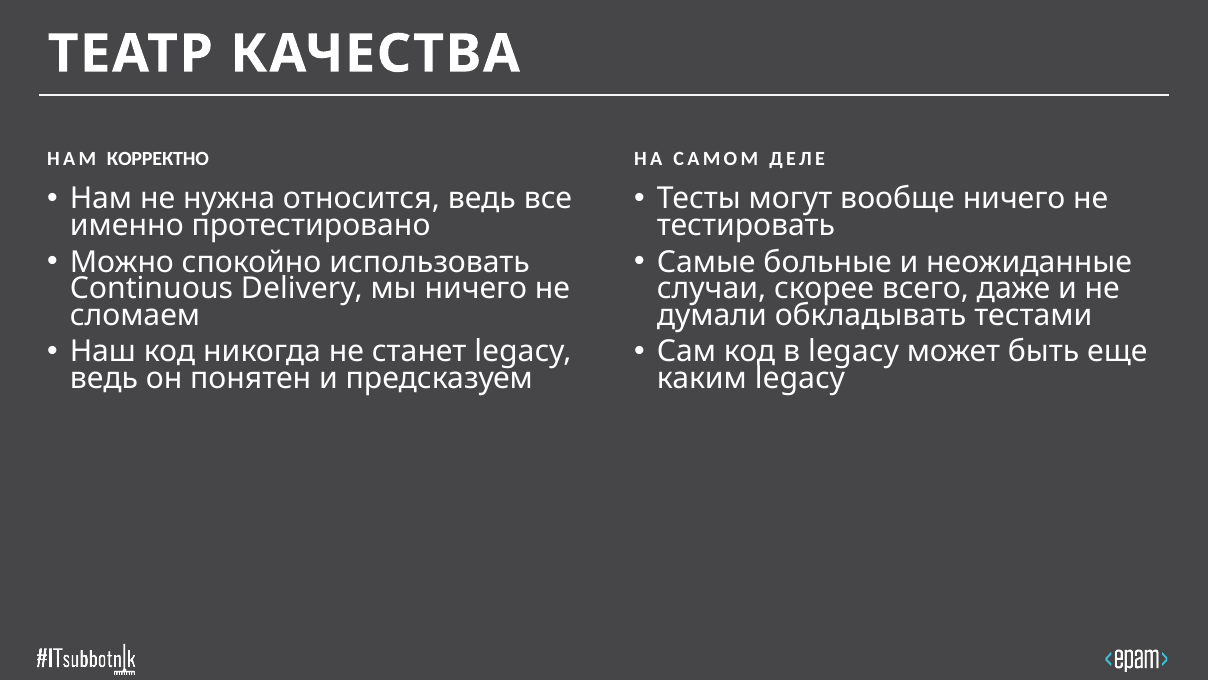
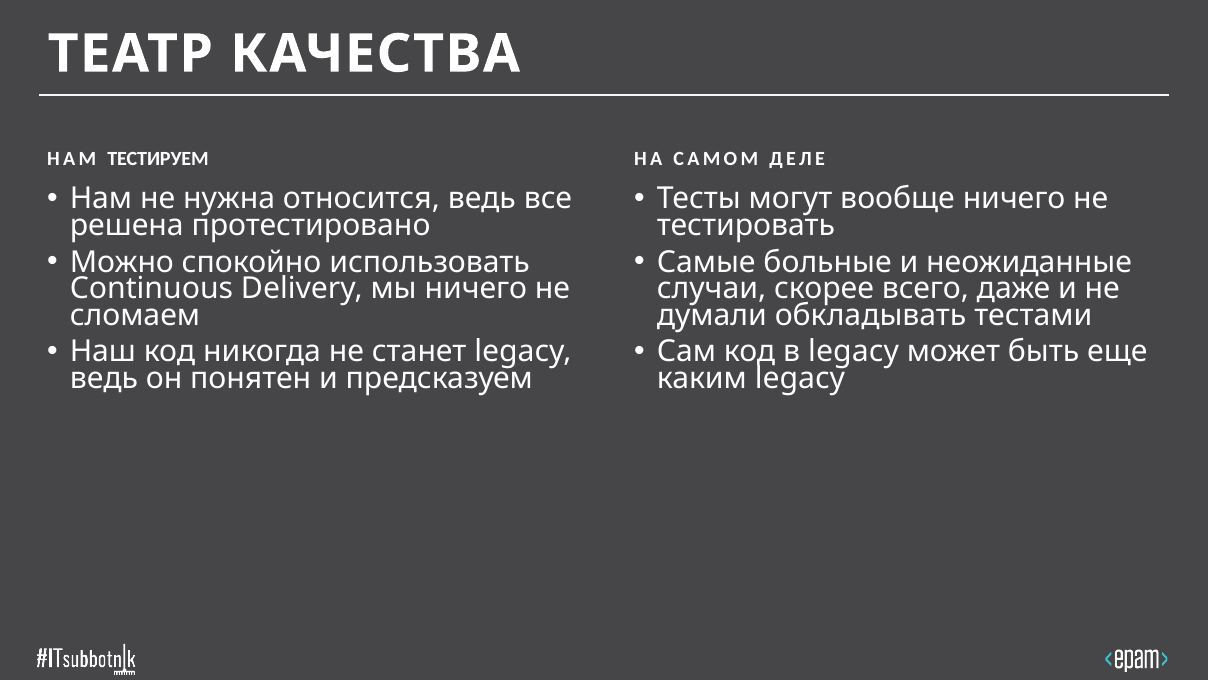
КОРРЕКТНО: КОРРЕКТНО -> ТЕСТИРУЕМ (158, 159)
именно: именно -> решена (127, 226)
